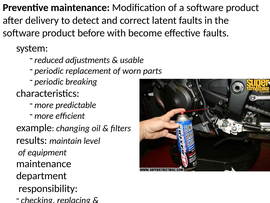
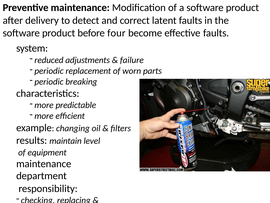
with: with -> four (116, 33)
usable: usable -> failure (132, 60)
